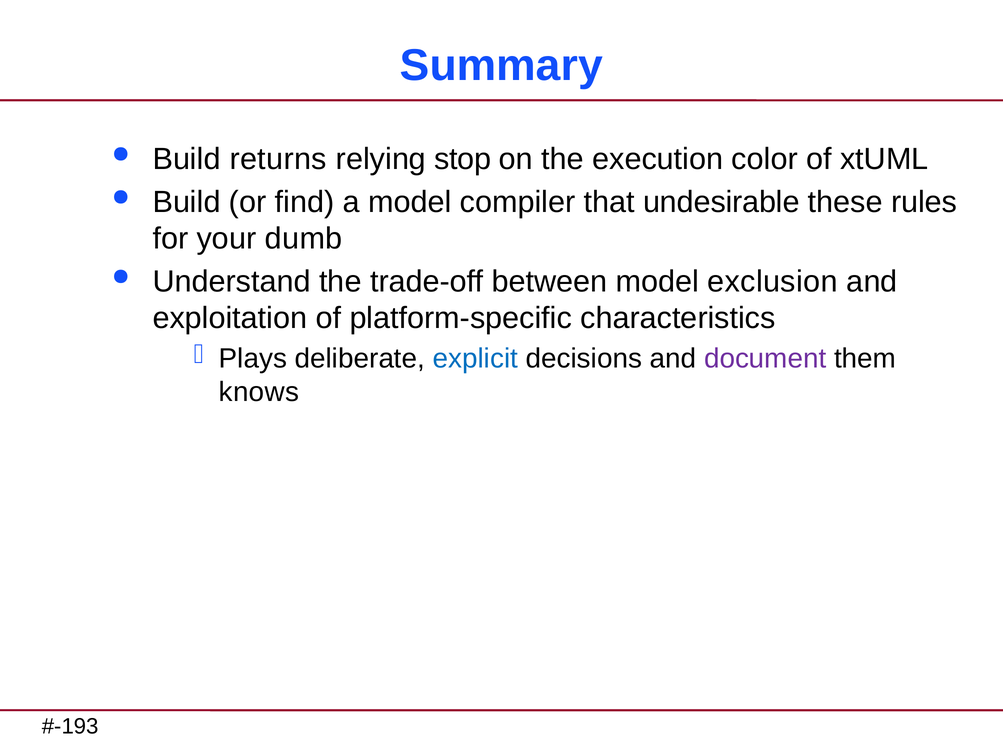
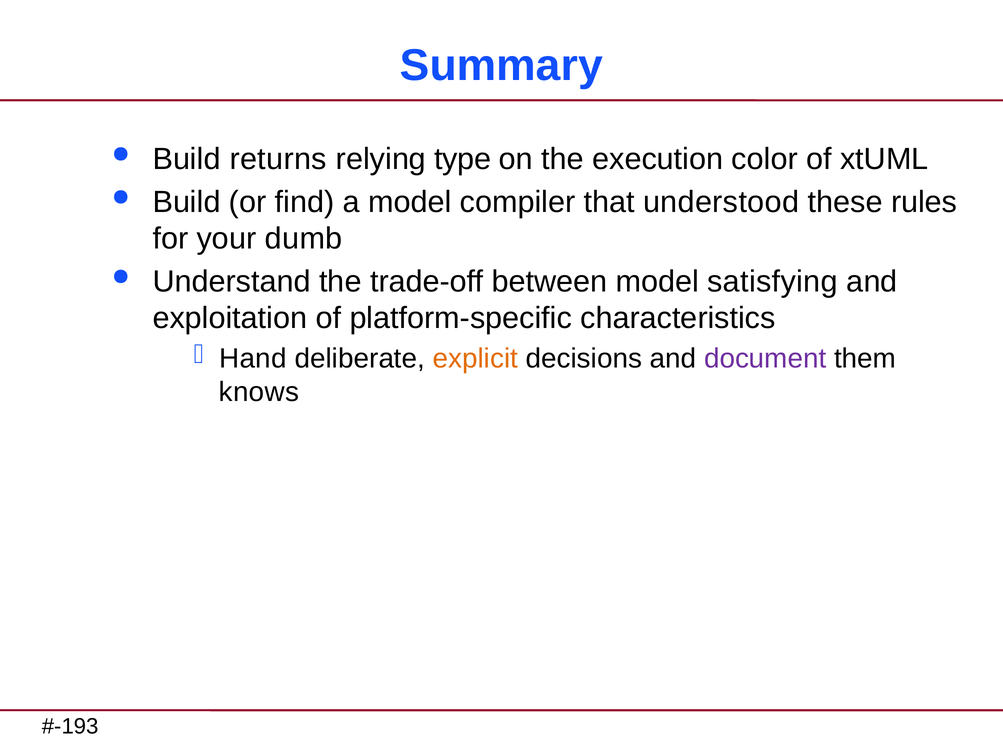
stop: stop -> type (463, 159)
undesirable: undesirable -> understood (721, 202)
exclusion: exclusion -> satisfying (773, 282)
Plays: Plays -> Hand (253, 359)
explicit colour: blue -> orange (475, 359)
